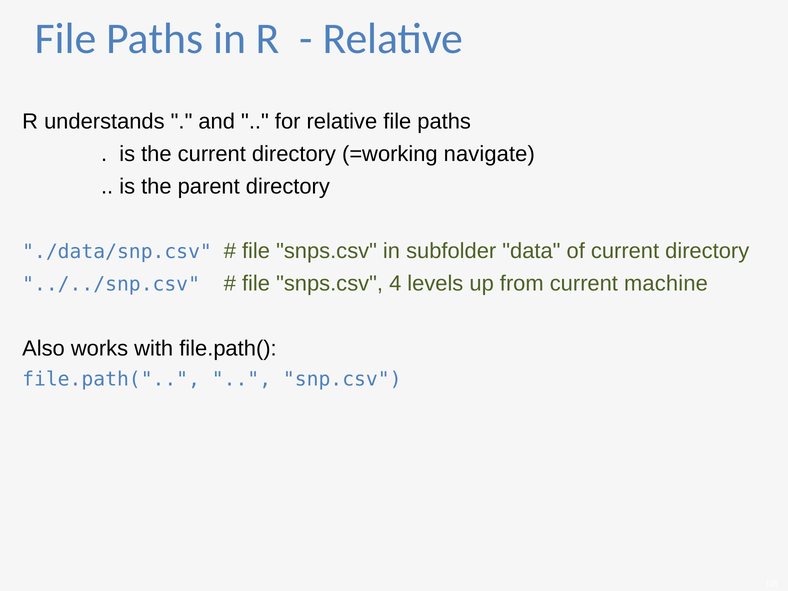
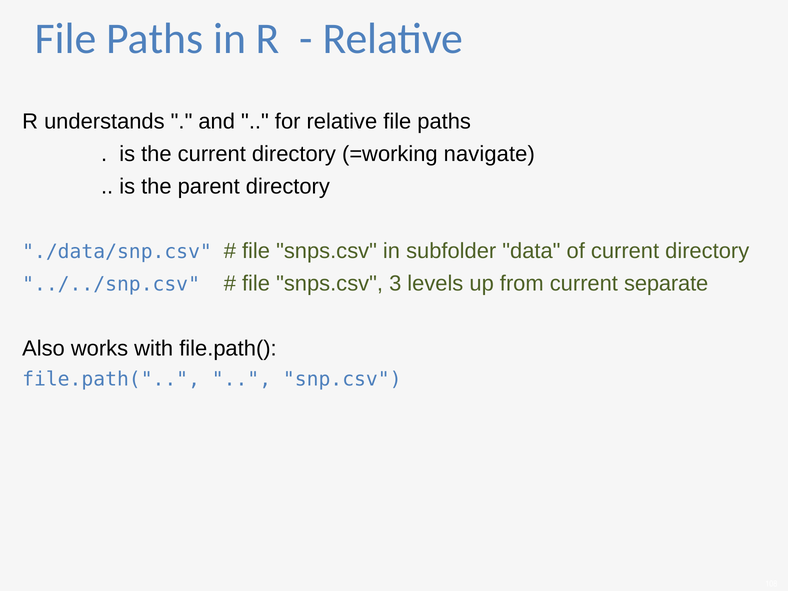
4: 4 -> 3 (395, 284)
machine: machine -> separate (666, 284)
